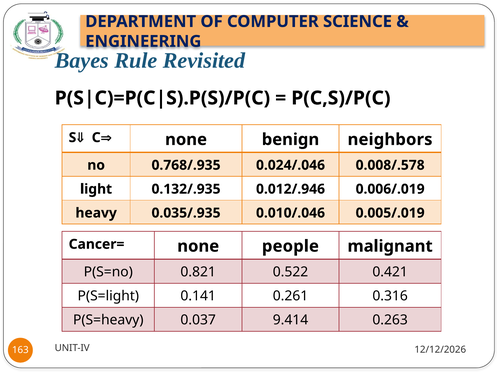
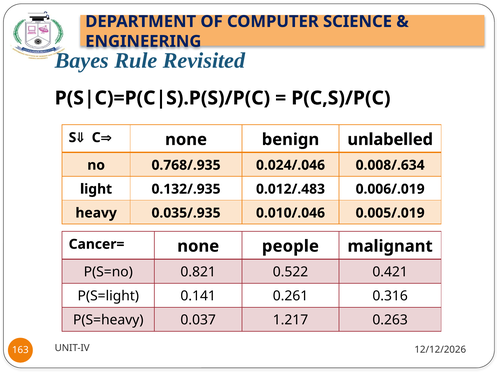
neighbors: neighbors -> unlabelled (390, 140)
0.008/.578: 0.008/.578 -> 0.008/.634 (390, 165)
0.012/.946: 0.012/.946 -> 0.012/.483 (291, 189)
9.414: 9.414 -> 1.217 (291, 321)
